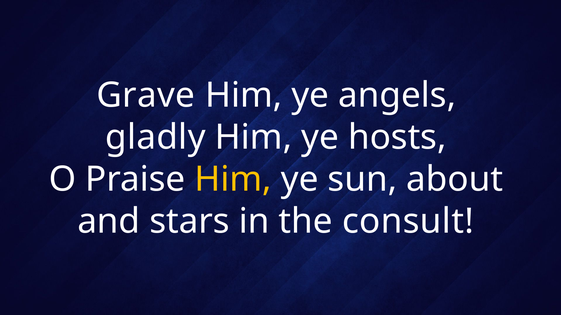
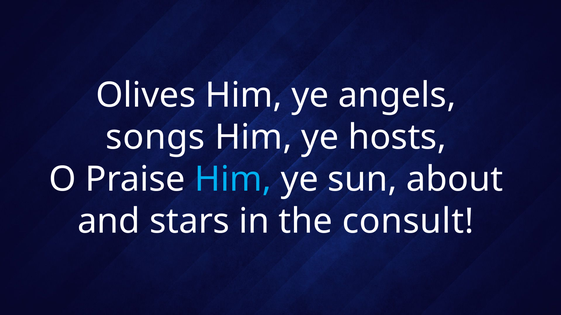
Grave: Grave -> Olives (146, 95)
gladly: gladly -> songs (155, 137)
Him colour: yellow -> light blue (233, 179)
